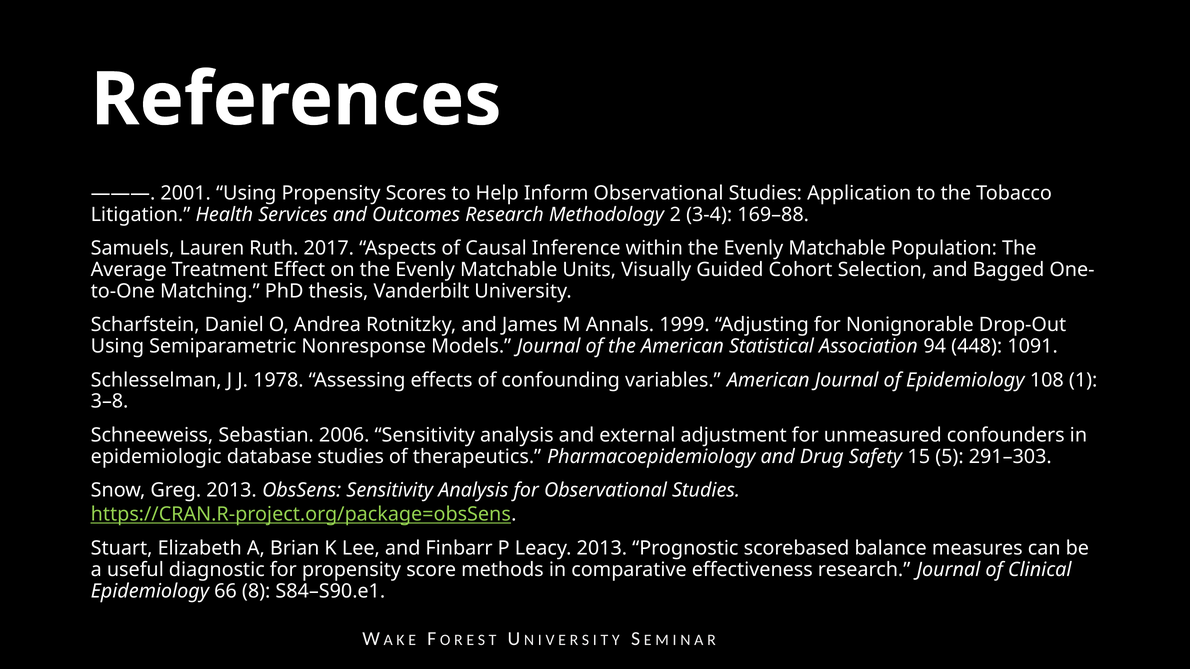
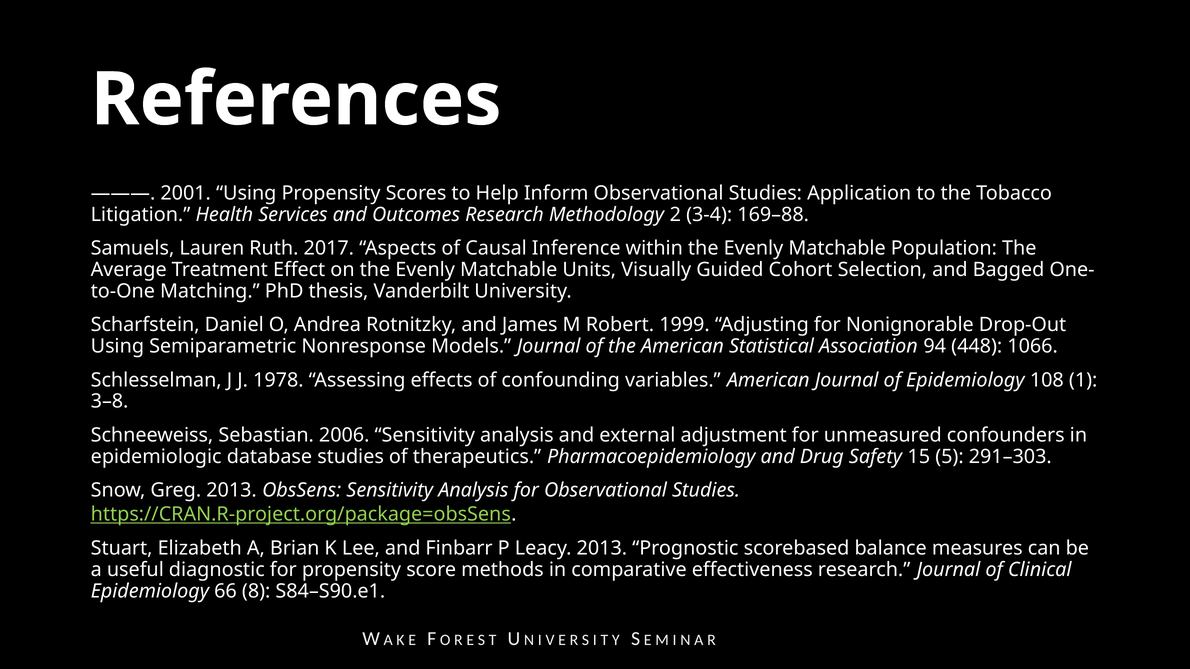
Annals: Annals -> Robert (620, 325)
1091: 1091 -> 1066 (1033, 346)
